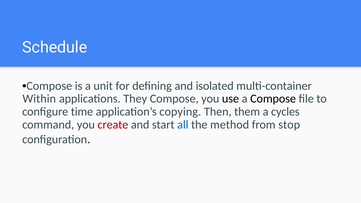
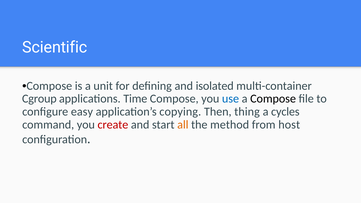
Schedule: Schedule -> Scientific (55, 47)
Within: Within -> Cgroup (39, 99)
They: They -> Time (135, 99)
use colour: black -> blue (230, 99)
time: time -> easy (82, 112)
them: them -> thing (247, 112)
all colour: blue -> orange (183, 125)
stop: stop -> host (289, 125)
